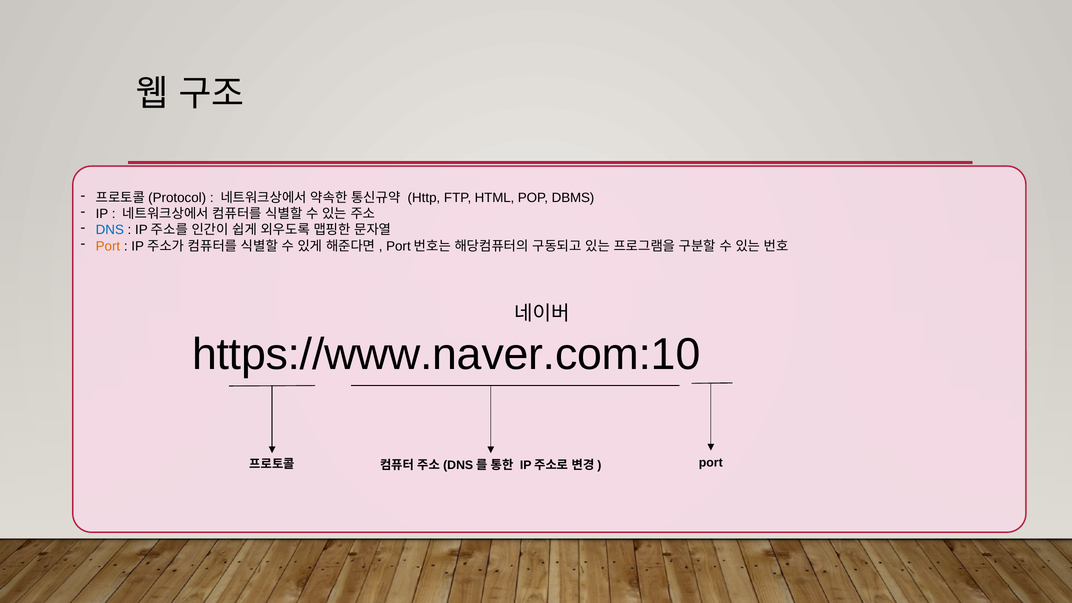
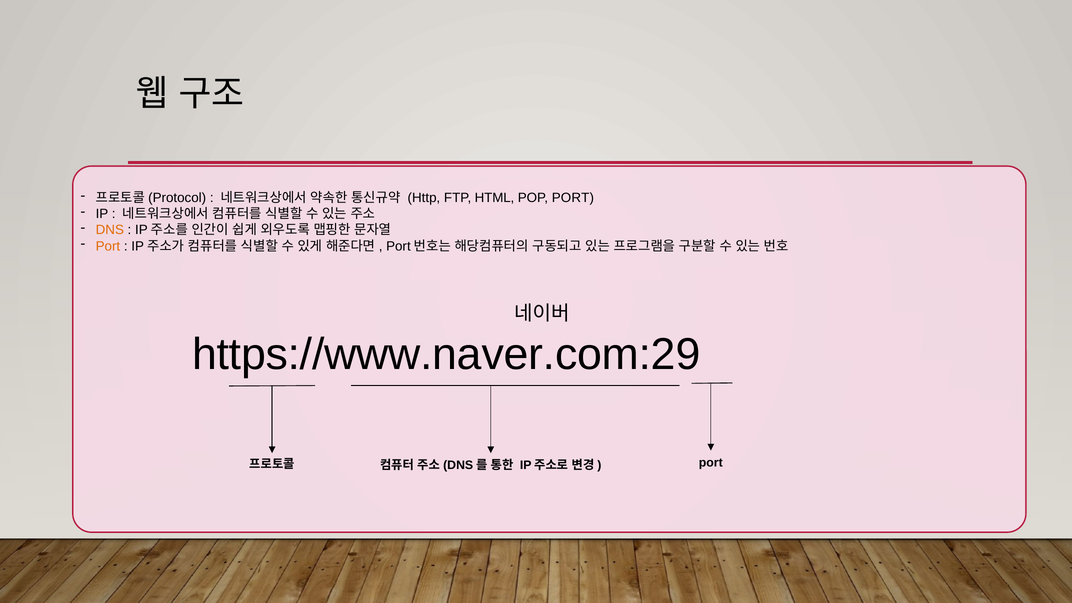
POP DBMS: DBMS -> PORT (573, 198)
DNS colour: blue -> orange (110, 230)
https://www.naver.com:10: https://www.naver.com:10 -> https://www.naver.com:29 (446, 354)
